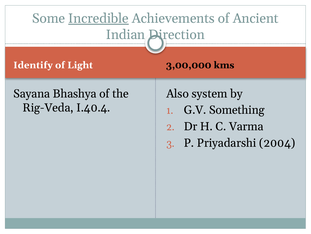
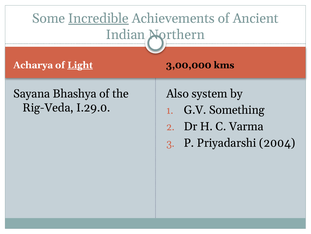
Direction: Direction -> Northern (177, 35)
Identify: Identify -> Acharya (33, 65)
Light underline: none -> present (80, 65)
I.40.4: I.40.4 -> I.29.0 (93, 107)
